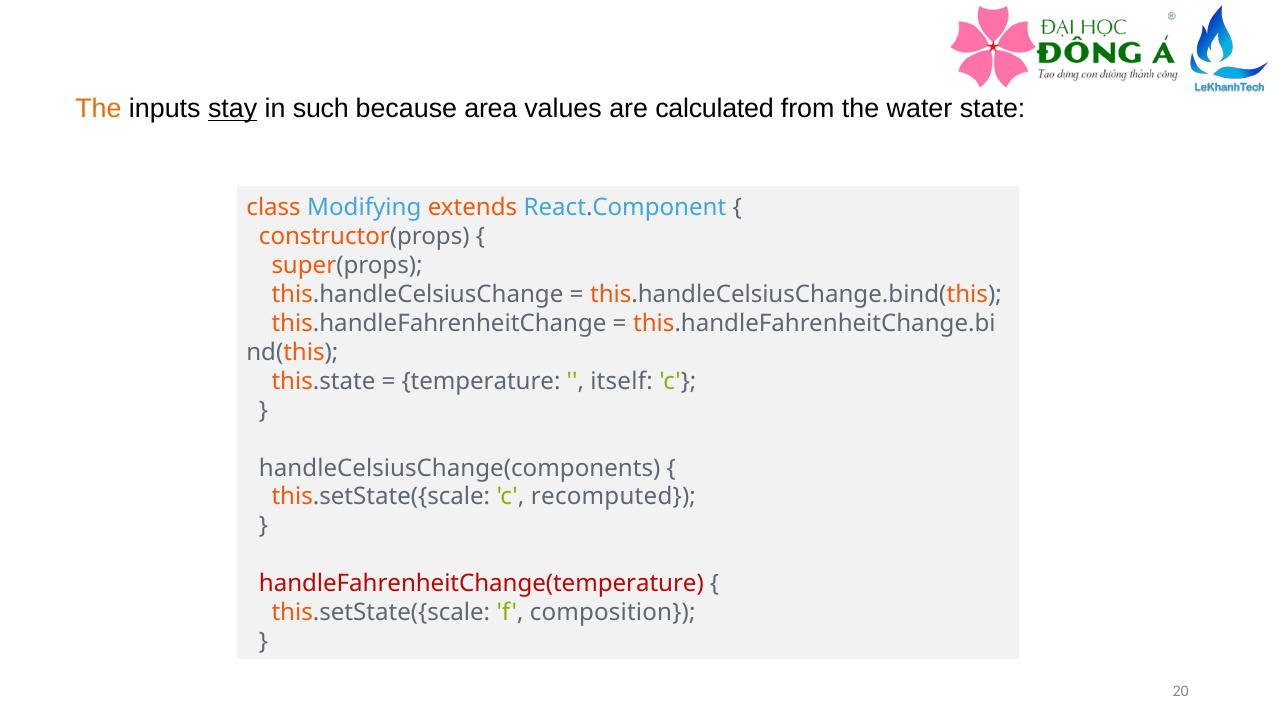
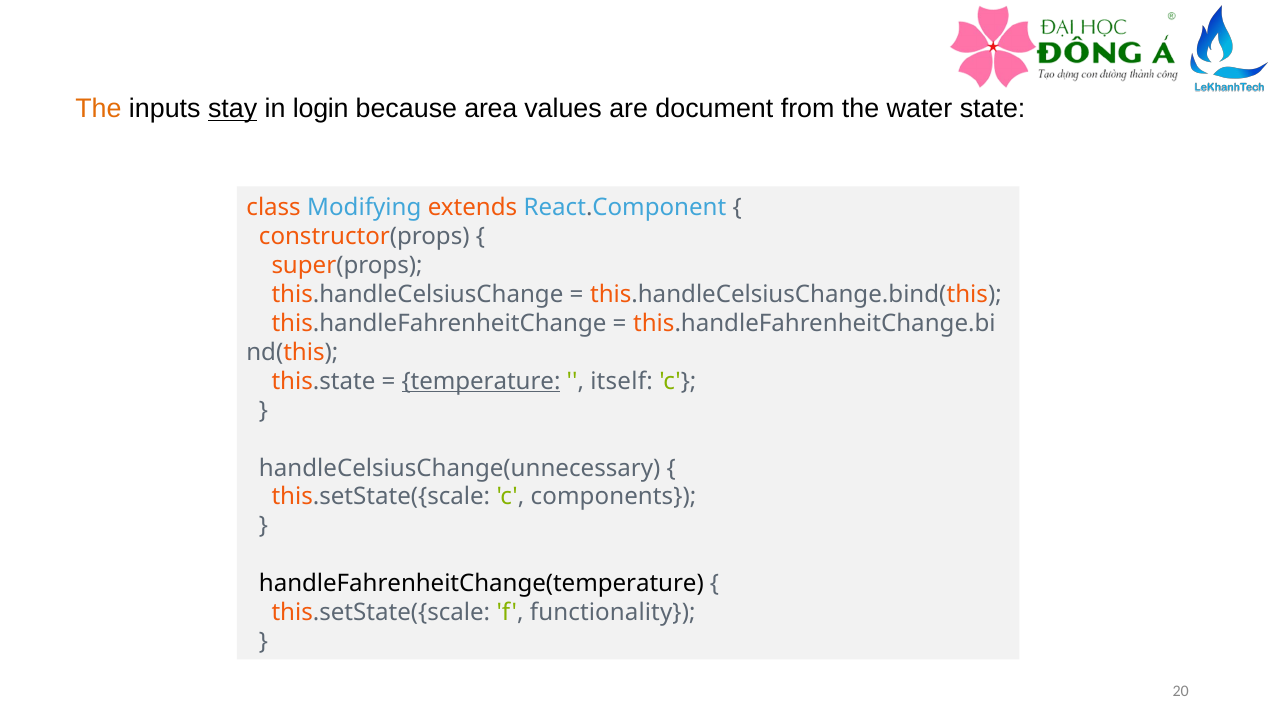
such: such -> login (321, 109)
calculated: calculated -> document (714, 109)
temperature underline: none -> present (481, 381)
handleCelsiusChange(components: handleCelsiusChange(components -> handleCelsiusChange(unnecessary (460, 468)
recomputed: recomputed -> components (614, 497)
handleFahrenheitChange(temperature colour: red -> black (481, 584)
composition: composition -> functionality (613, 613)
